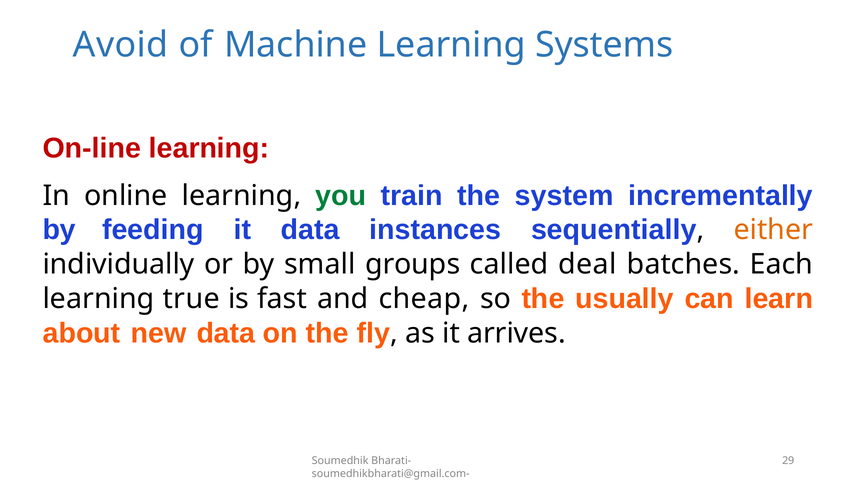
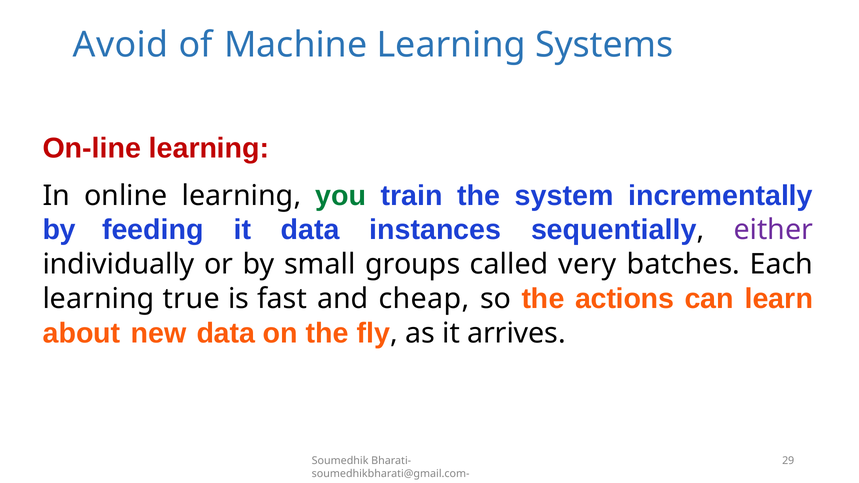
either colour: orange -> purple (773, 230)
deal: deal -> very (587, 265)
usually: usually -> actions (625, 299)
